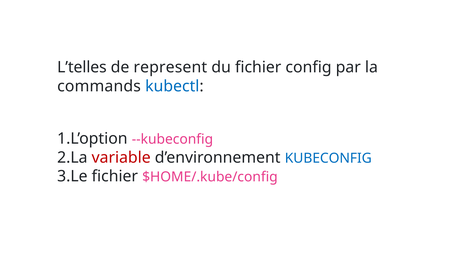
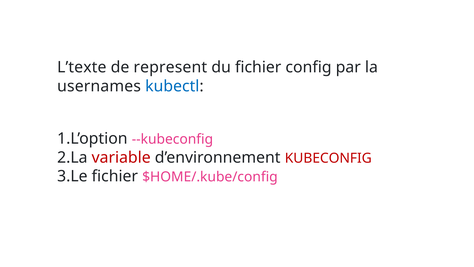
L’telles: L’telles -> L’texte (82, 67)
commands: commands -> usernames (99, 86)
KUBECONFIG colour: blue -> red (328, 158)
